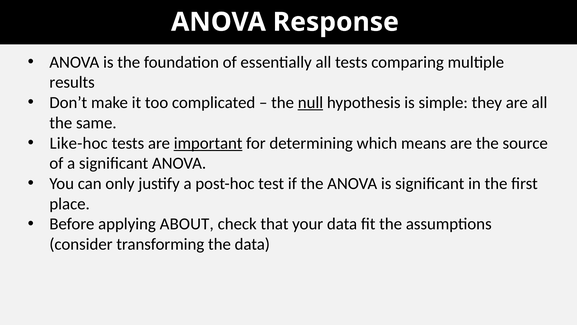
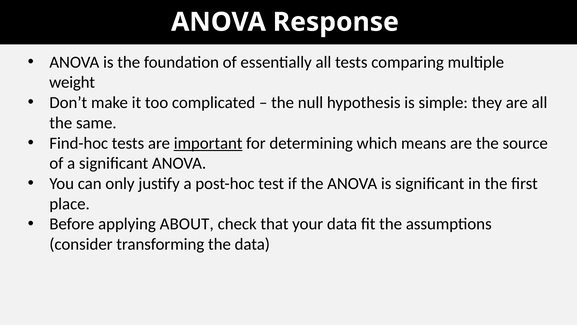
results: results -> weight (72, 82)
null underline: present -> none (310, 103)
Like-hoc: Like-hoc -> Find-hoc (79, 143)
